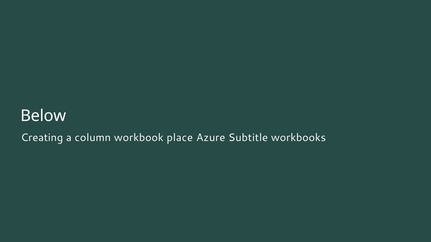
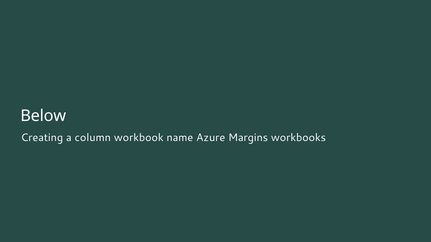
place: place -> name (180, 138)
Subtitle: Subtitle -> Margins (248, 138)
